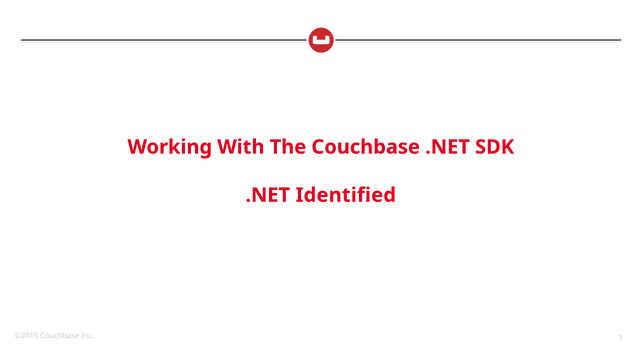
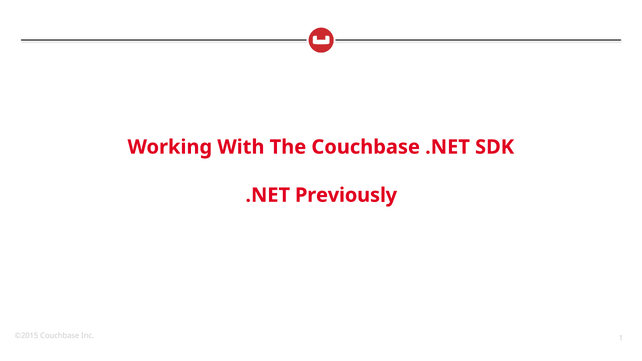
Identified: Identified -> Previously (346, 195)
